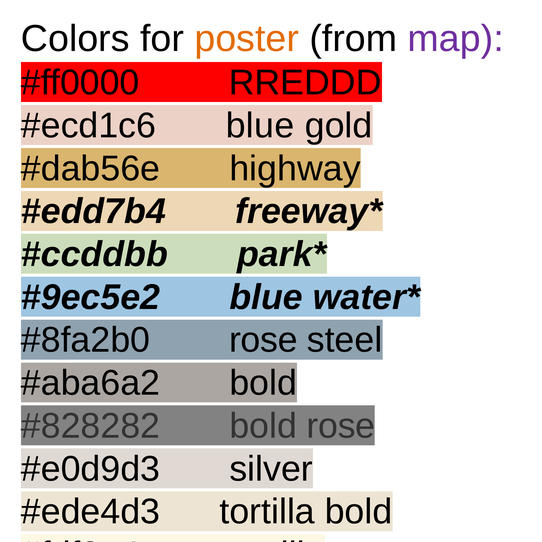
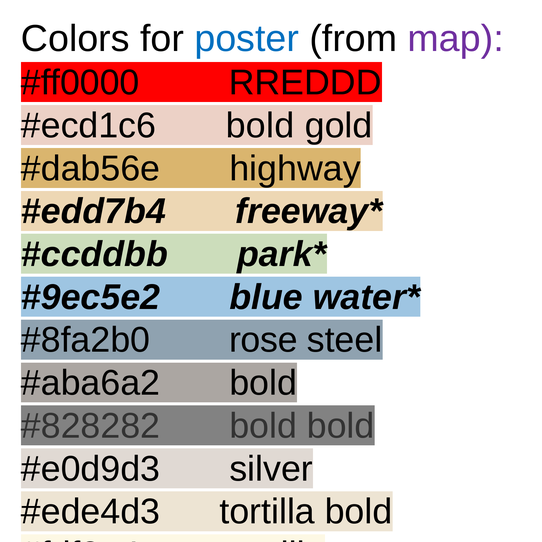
poster colour: orange -> blue (247, 39)
blue: blue -> bold (260, 126)
bold rose: rose -> bold (341, 426)
